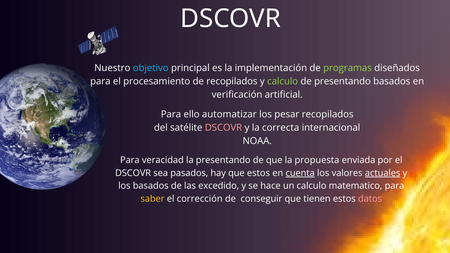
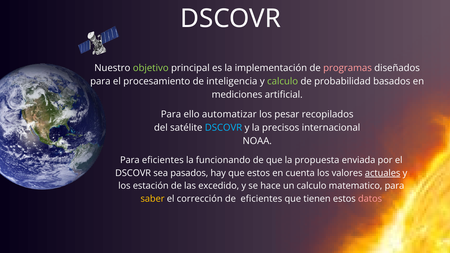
objetivo colour: light blue -> light green (151, 68)
programas colour: light green -> pink (348, 68)
de recopilados: recopilados -> inteligencia (232, 81)
de presentando: presentando -> probabilidad (342, 81)
verificación: verificación -> mediciones (237, 95)
DSCOVR colour: pink -> light blue (223, 128)
correcta: correcta -> precisos (281, 128)
Para veracidad: veracidad -> eficientes (163, 160)
la presentando: presentando -> funcionando (223, 160)
cuenta underline: present -> none (300, 173)
los basados: basados -> estación (151, 186)
de conseguir: conseguir -> eficientes (261, 199)
